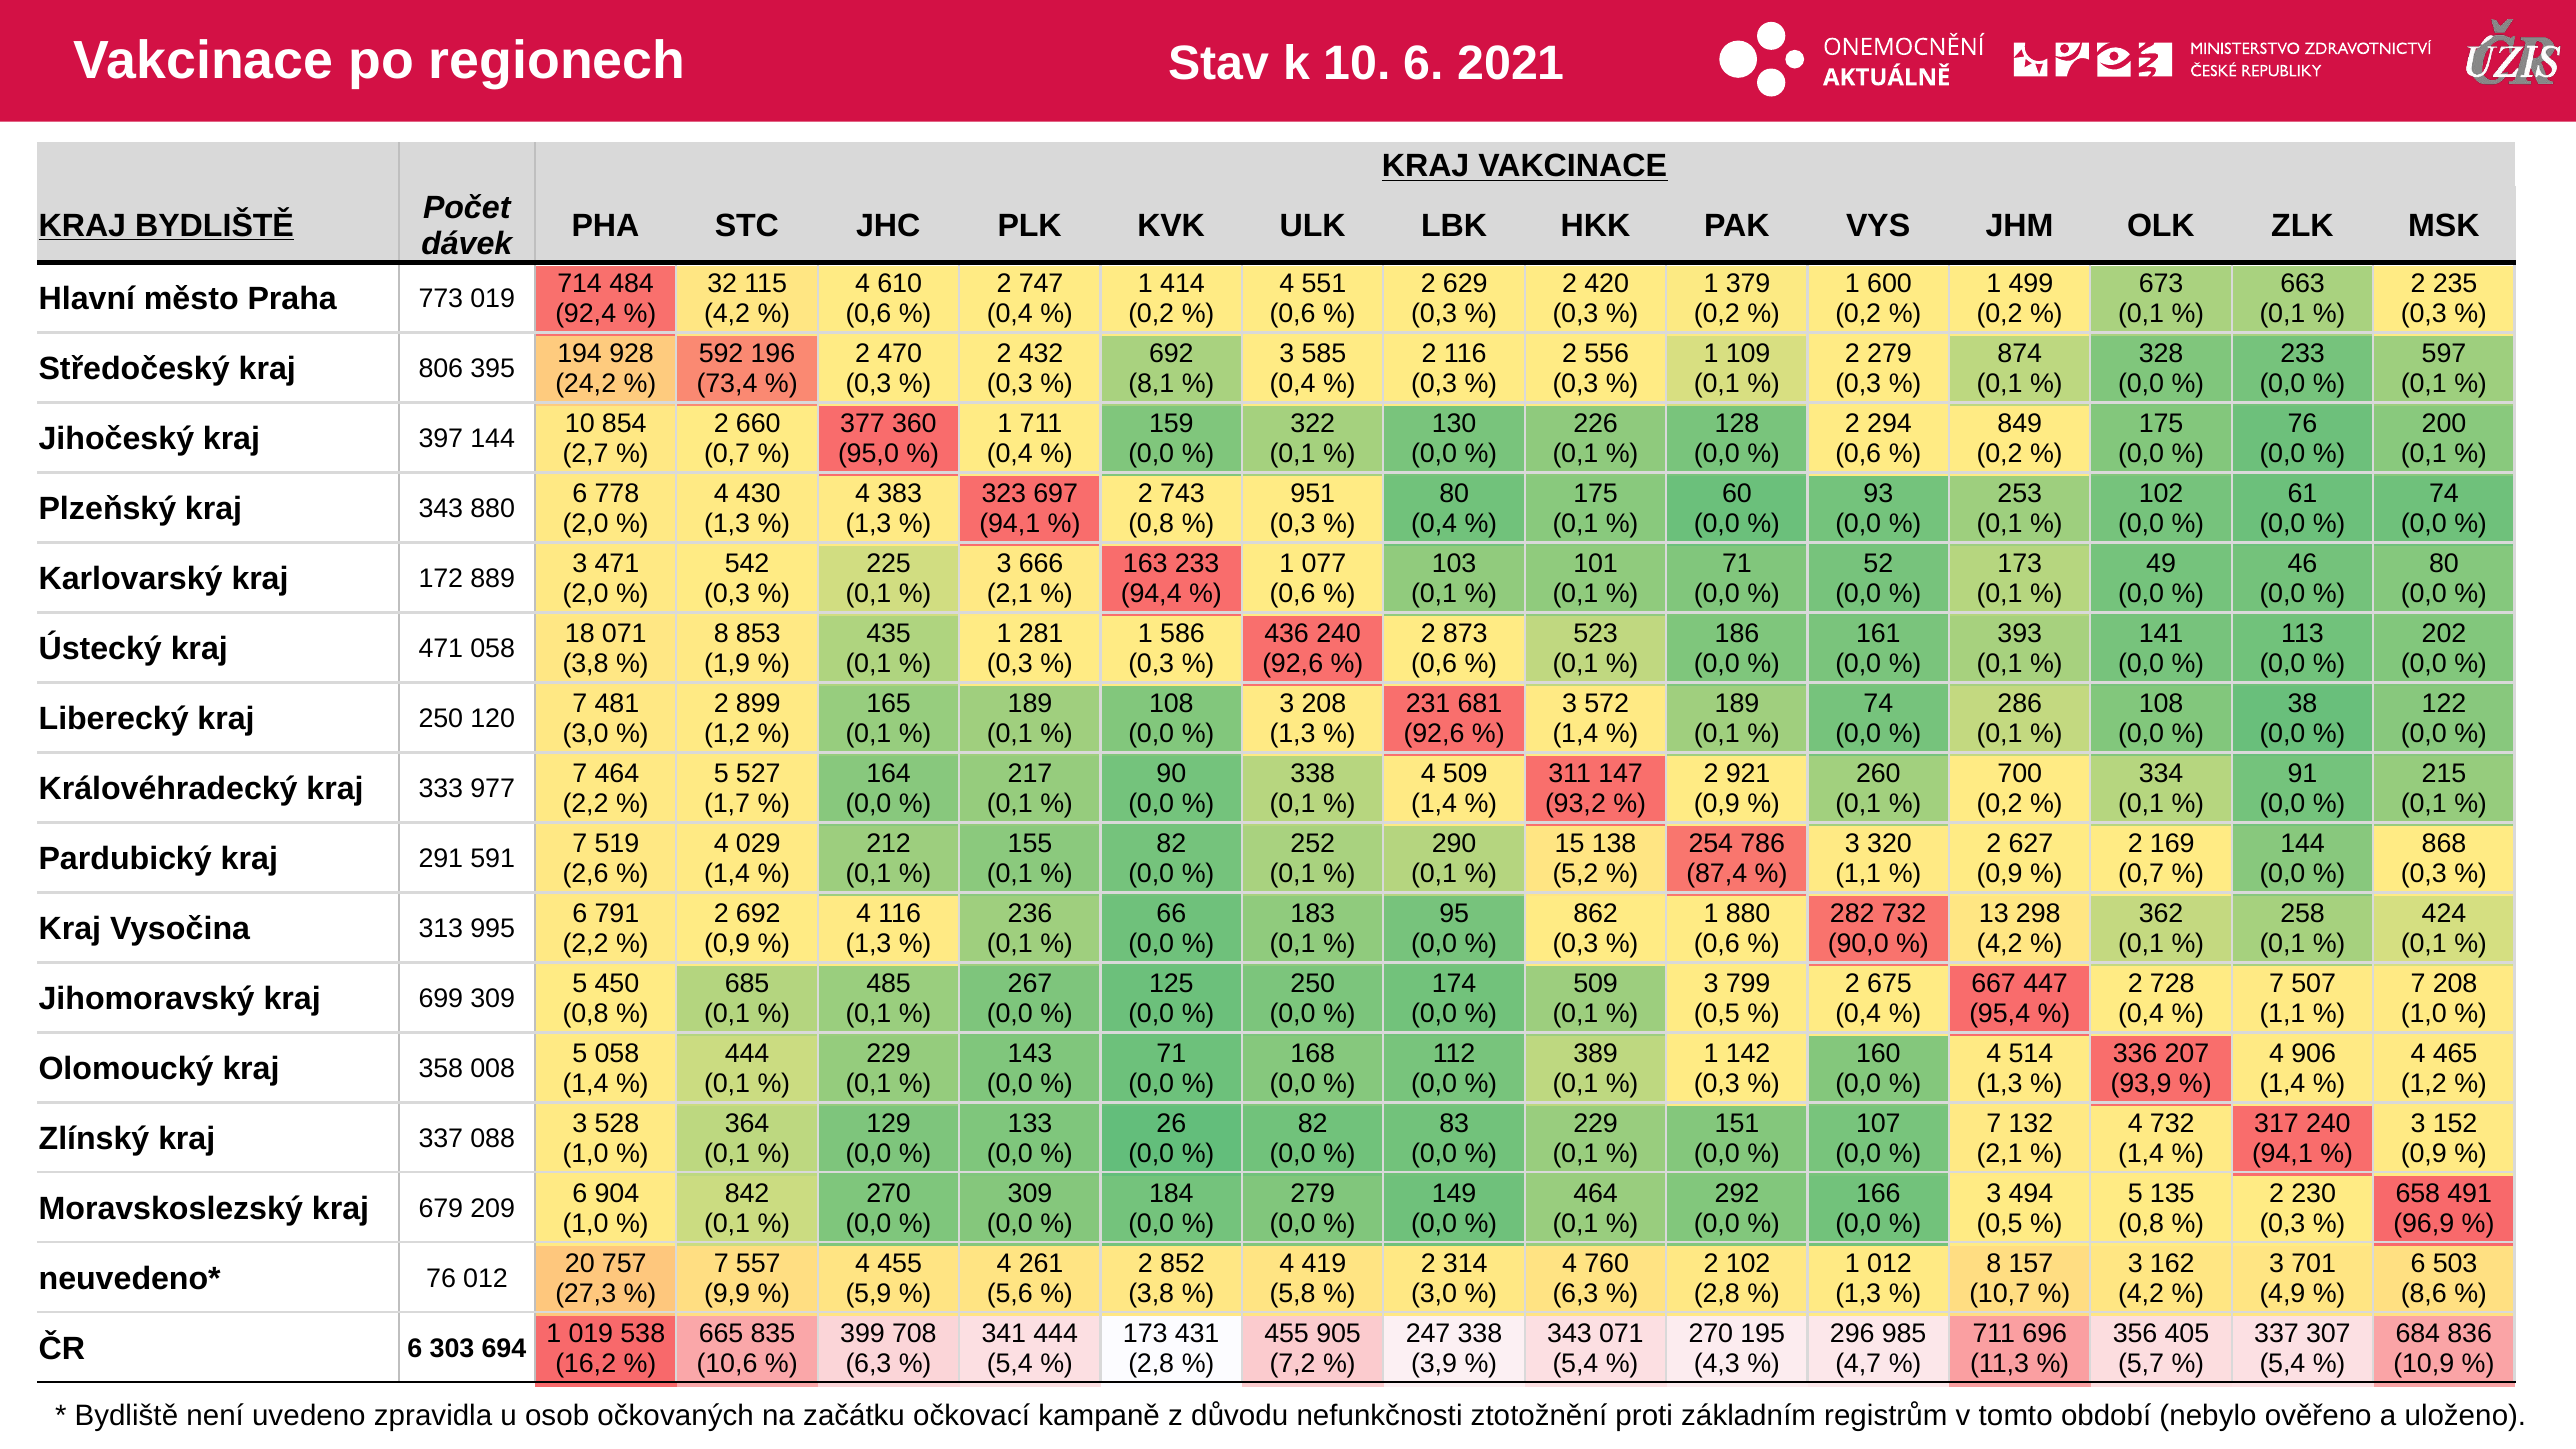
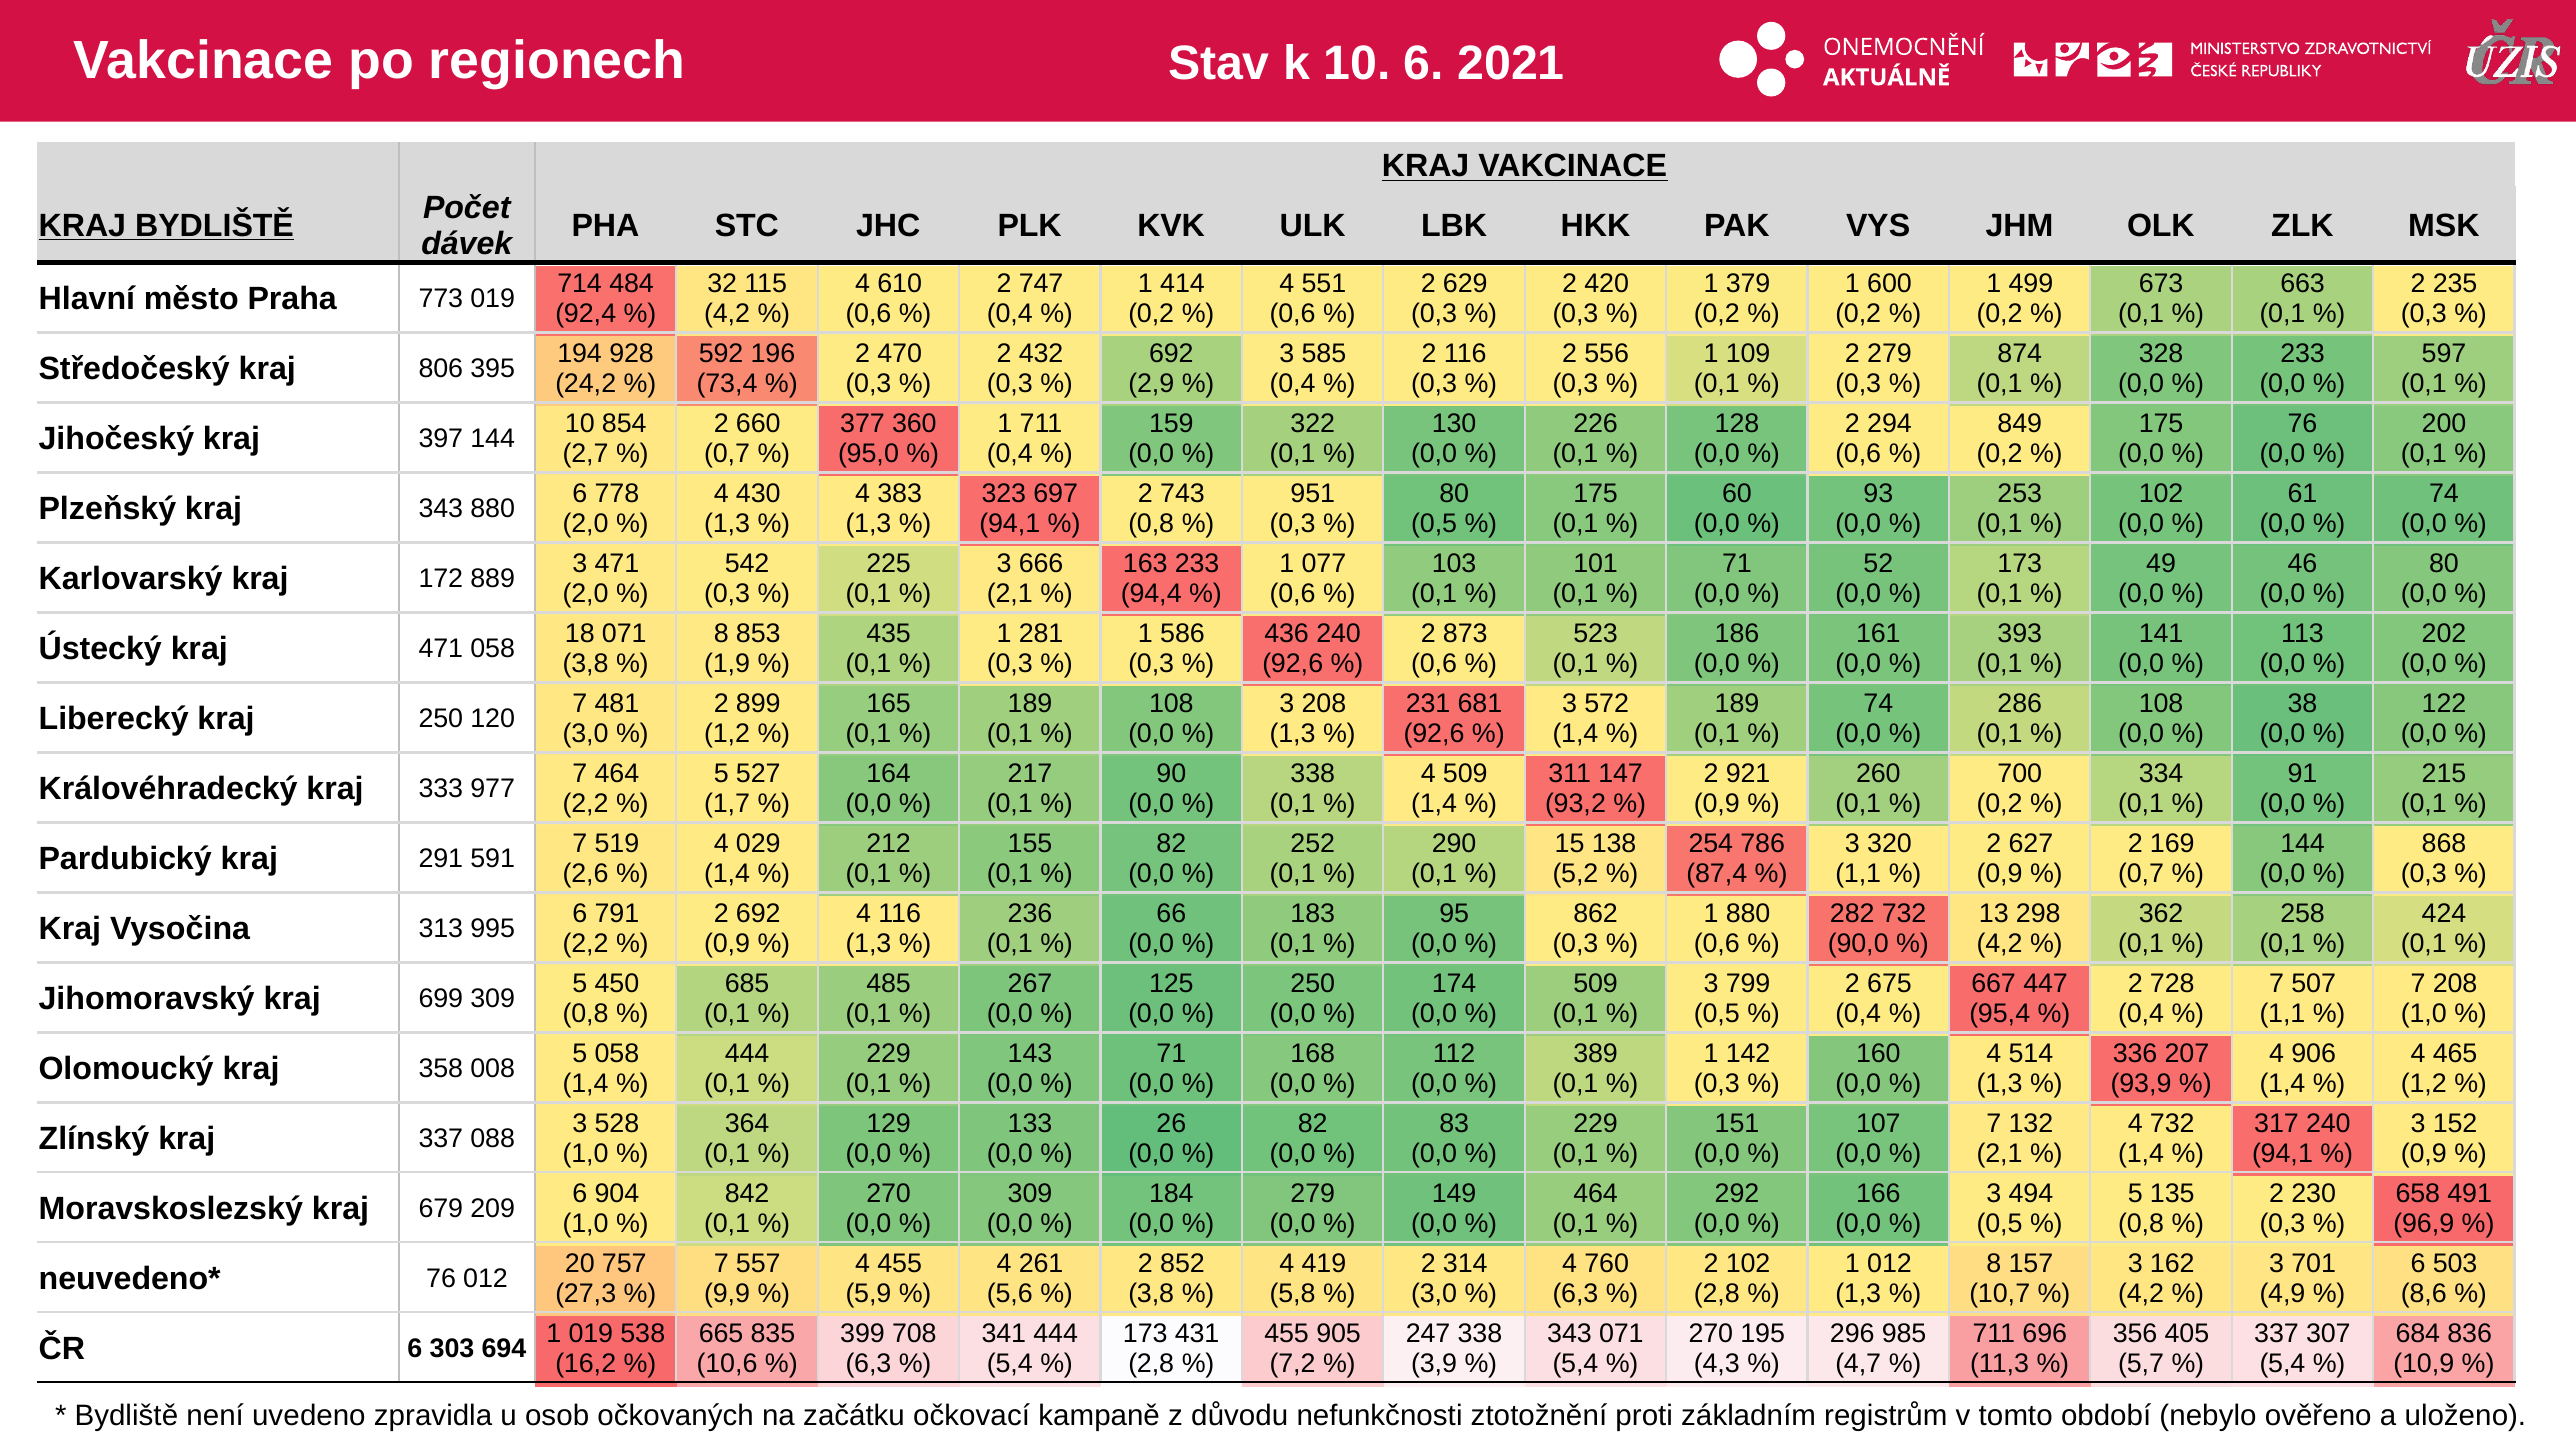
8,1: 8,1 -> 2,9 (1151, 384)
0,4: 0,4 -> 0,5 (1434, 524)
